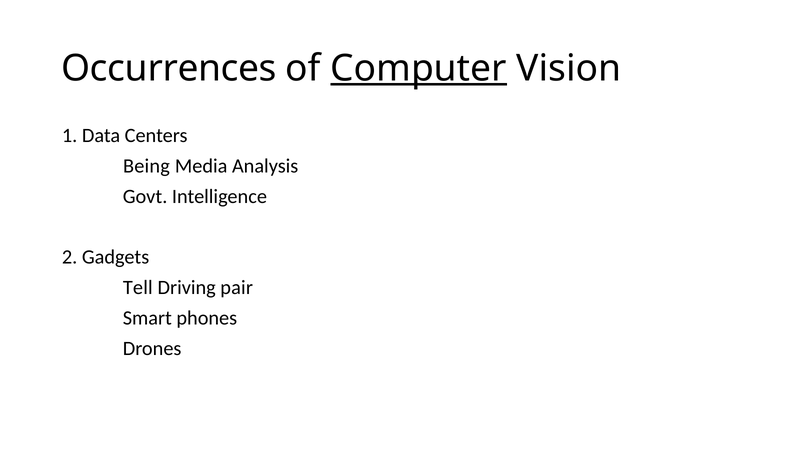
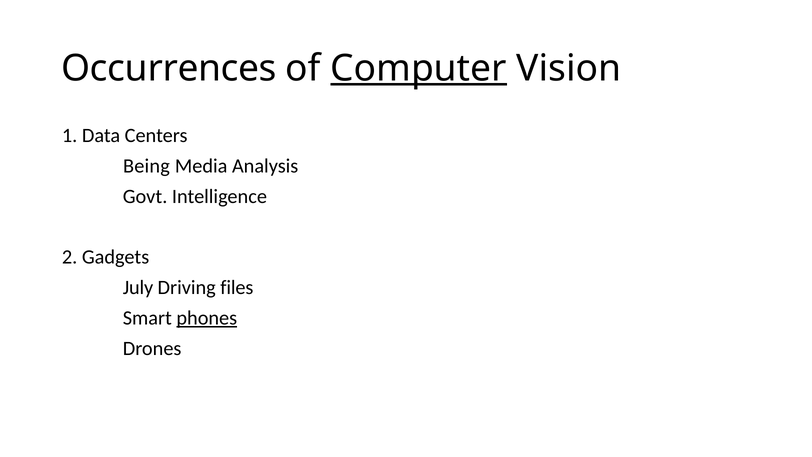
Tell: Tell -> July (138, 287)
pair: pair -> files (237, 287)
phones underline: none -> present (207, 318)
